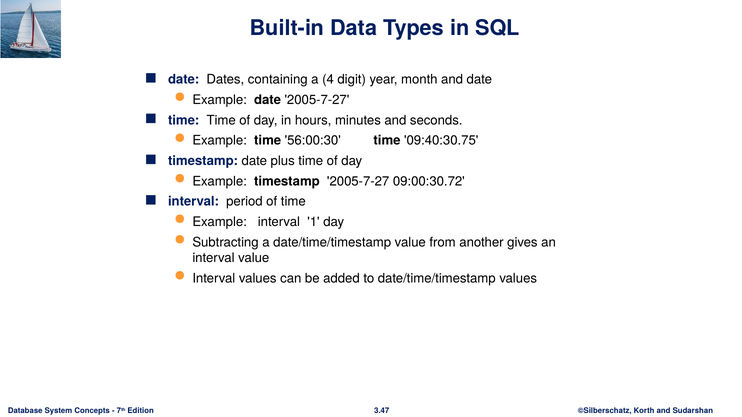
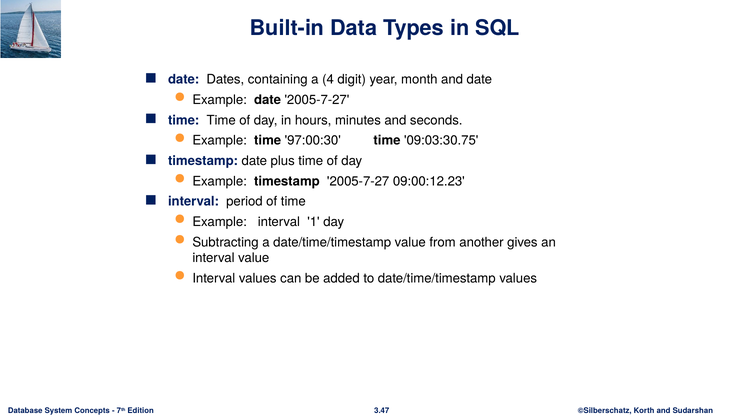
56:00:30: 56:00:30 -> 97:00:30 (313, 141)
09:40:30.75: 09:40:30.75 -> 09:03:30.75 (441, 141)
09:00:30.72: 09:00:30.72 -> 09:00:12.23 (429, 181)
